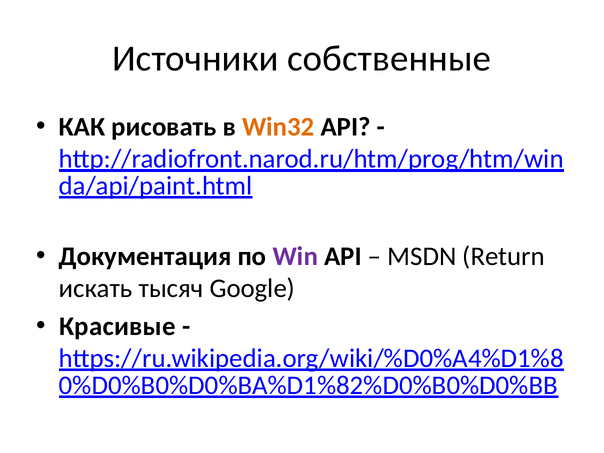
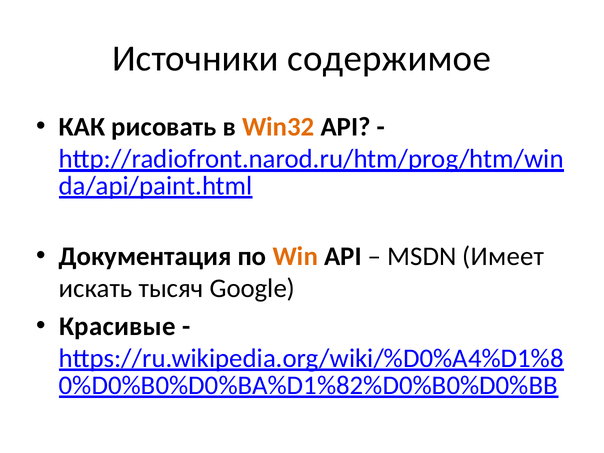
собственные: собственные -> содержимое (389, 58)
Win colour: purple -> orange (295, 256)
Return: Return -> Имеет (503, 256)
